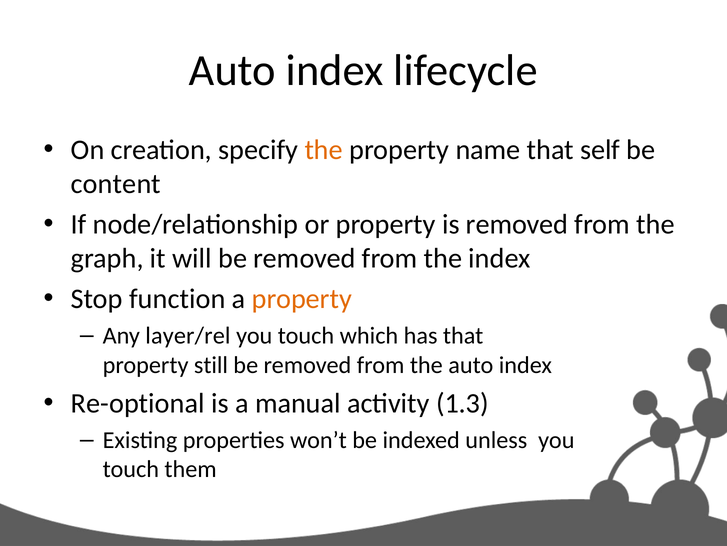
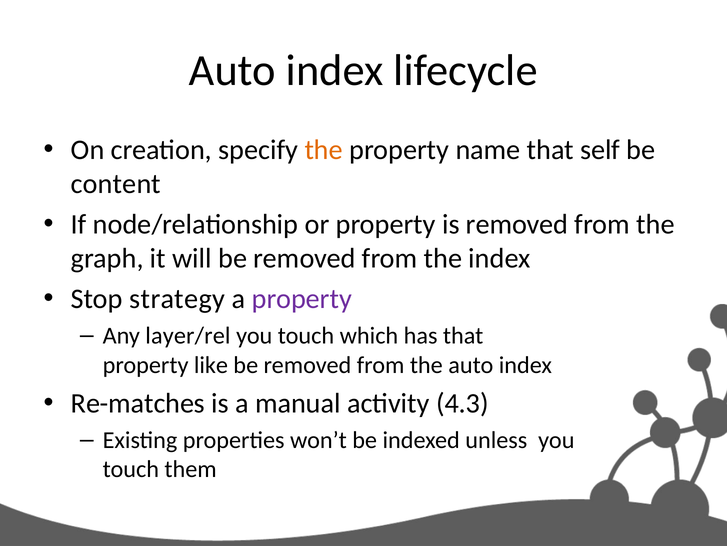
function: function -> strategy (177, 299)
property colour: orange -> purple (302, 299)
still: still -> like (211, 365)
Re-optional: Re-optional -> Re-matches (138, 403)
1.3: 1.3 -> 4.3 (462, 403)
